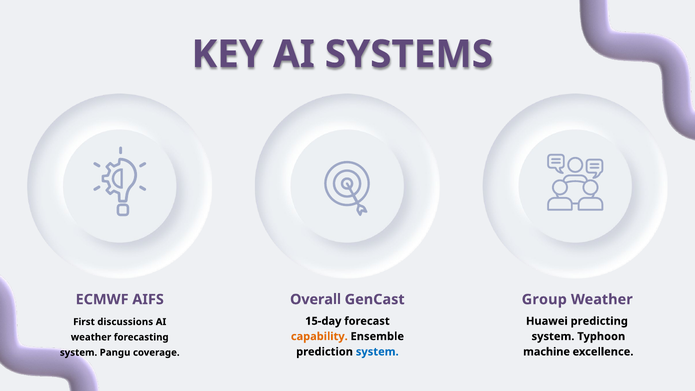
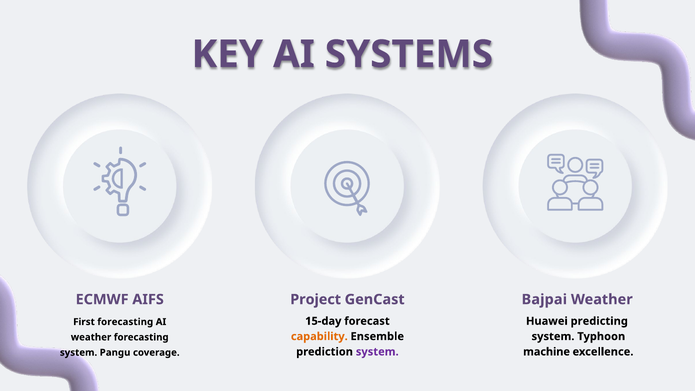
Overall: Overall -> Project (316, 299)
Group: Group -> Bajpai (544, 299)
First discussions: discussions -> forecasting (125, 322)
system colour: blue -> purple (377, 352)
